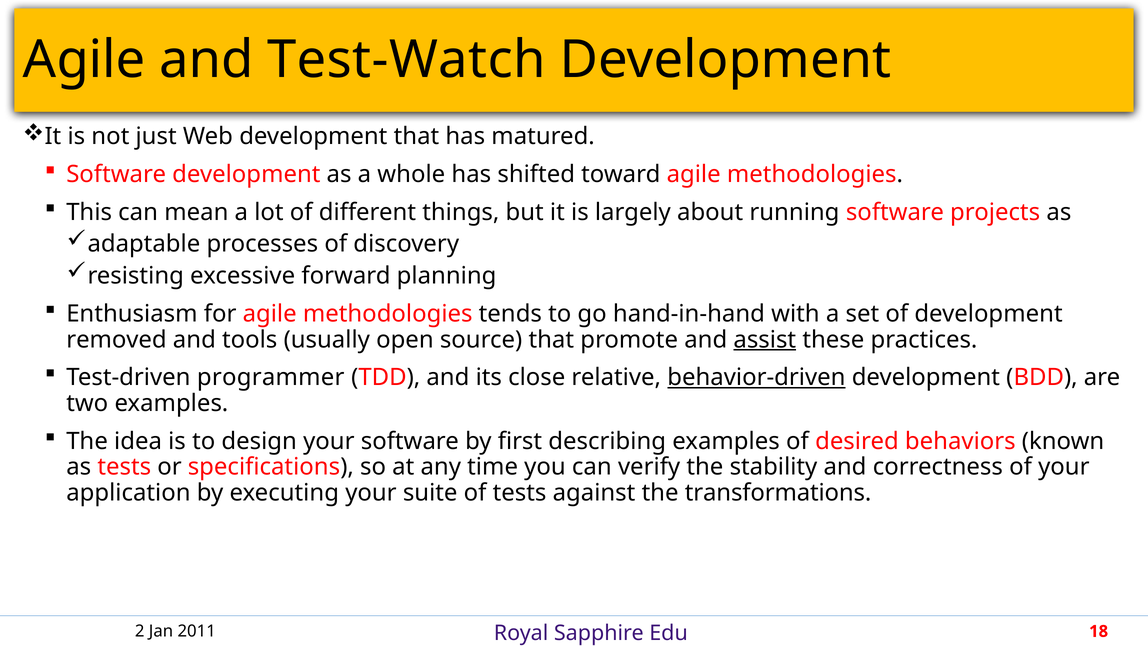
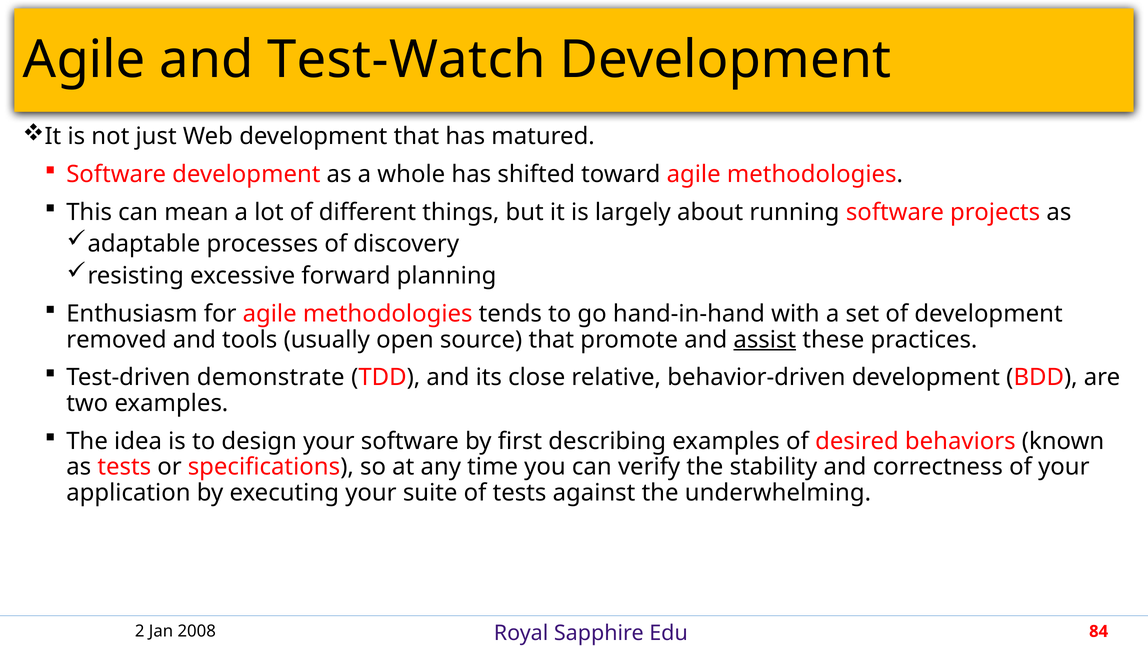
programmer: programmer -> demonstrate (271, 377)
behavior-driven underline: present -> none (756, 377)
transformations: transformations -> underwhelming (778, 493)
2011: 2011 -> 2008 (197, 631)
18: 18 -> 84 (1099, 631)
